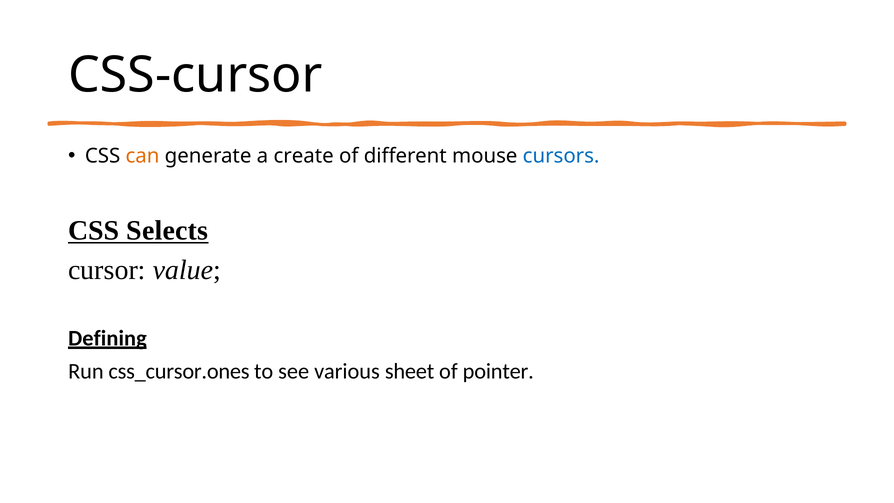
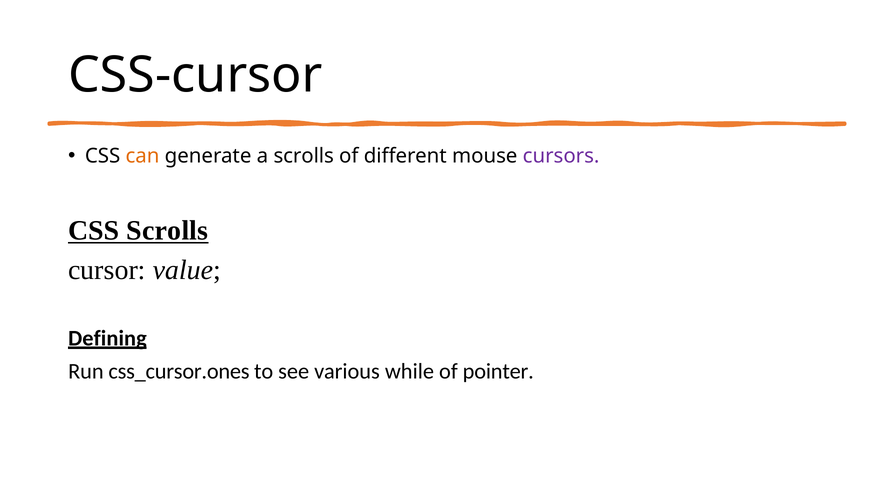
a create: create -> scrolls (304, 156)
cursors colour: blue -> purple (561, 156)
CSS Selects: Selects -> Scrolls (167, 231)
sheet: sheet -> while (409, 372)
